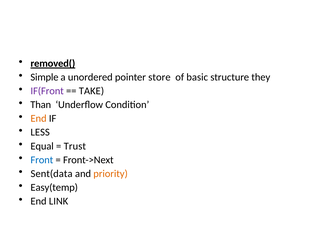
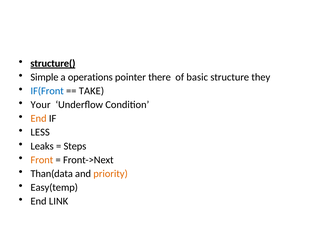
removed(: removed( -> structure( (53, 63)
unordered: unordered -> operations (90, 77)
store: store -> there (160, 77)
IF(Front colour: purple -> blue (47, 91)
Than: Than -> Your (41, 105)
Equal: Equal -> Leaks (42, 146)
Trust: Trust -> Steps (75, 146)
Front colour: blue -> orange (42, 160)
Sent(data: Sent(data -> Than(data (52, 173)
